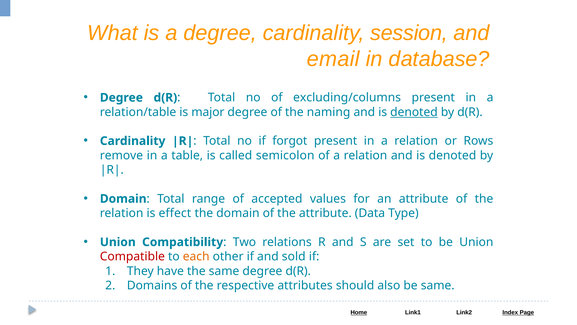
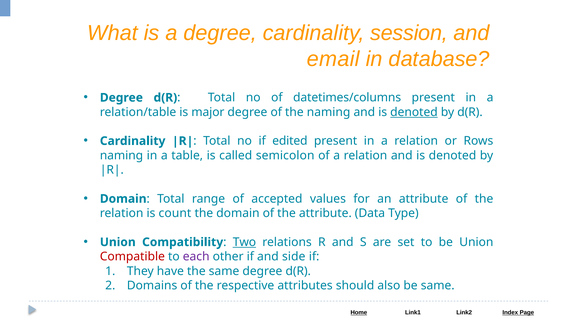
excluding/columns: excluding/columns -> datetimes/columns (347, 98)
forgot: forgot -> edited (290, 141)
remove: remove -> naming (121, 155)
effect: effect -> count (175, 213)
Two underline: none -> present (244, 242)
each colour: orange -> purple (196, 256)
sold: sold -> side (294, 256)
